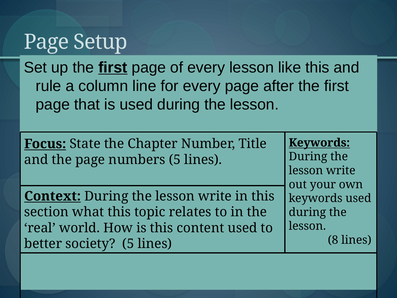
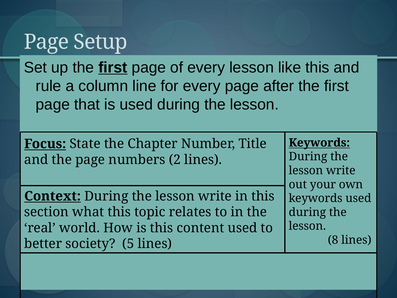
numbers 5: 5 -> 2 (175, 160)
